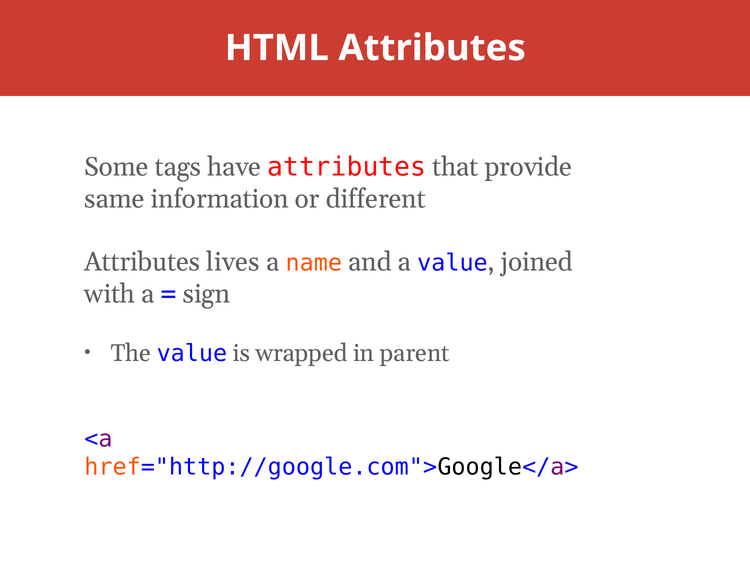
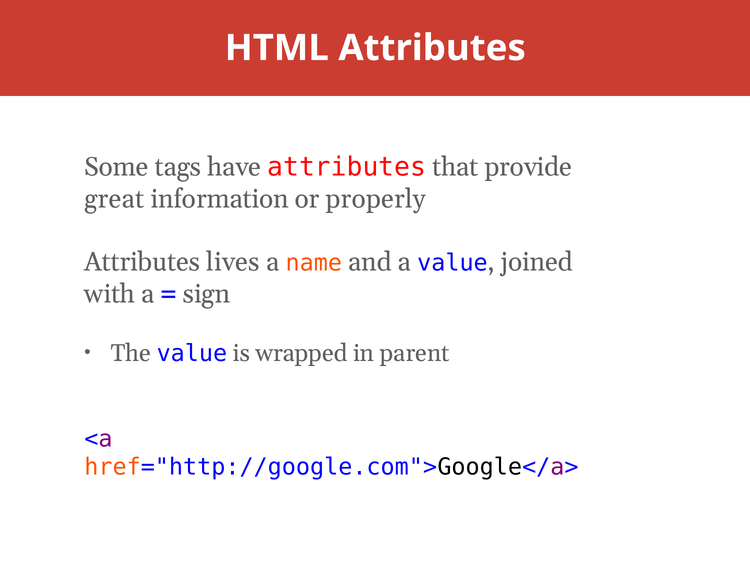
same: same -> great (114, 199)
different: different -> properly (376, 199)
